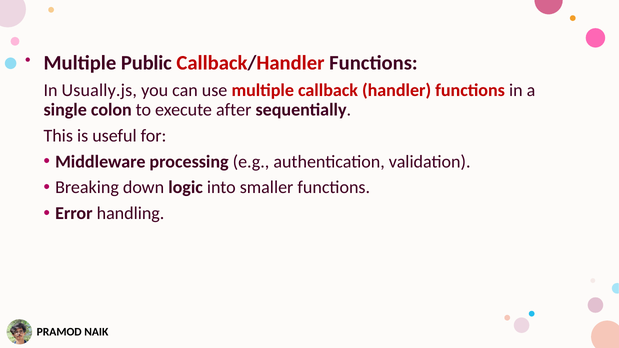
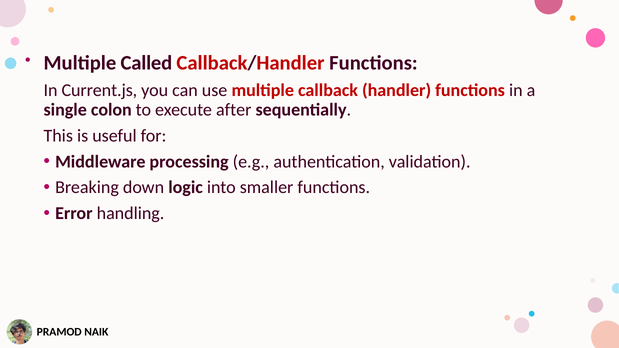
Public: Public -> Called (146, 63)
Usually.js: Usually.js -> Current.js (99, 90)
